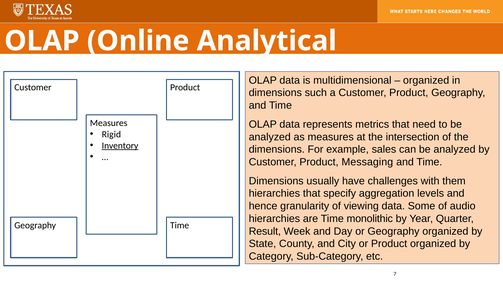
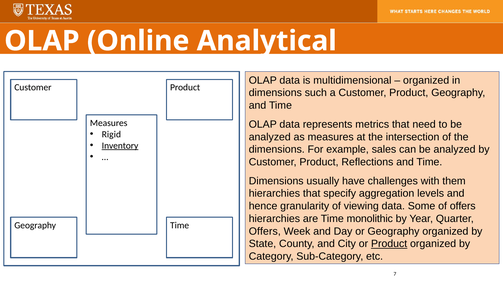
Messaging: Messaging -> Reflections (367, 162)
of audio: audio -> offers (463, 206)
Result: Result -> Offers (265, 231)
Product underline: none -> present (389, 244)
